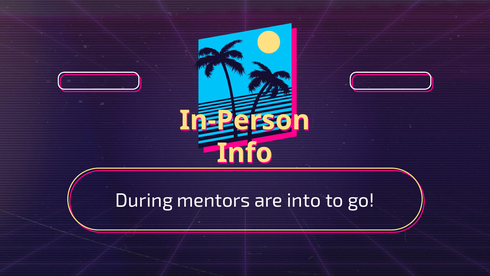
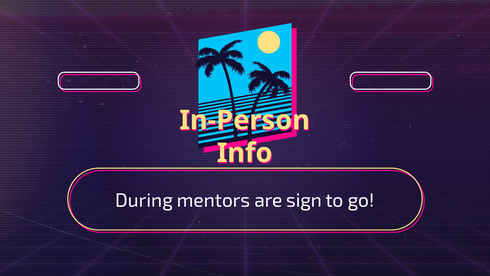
into: into -> sign (304, 200)
